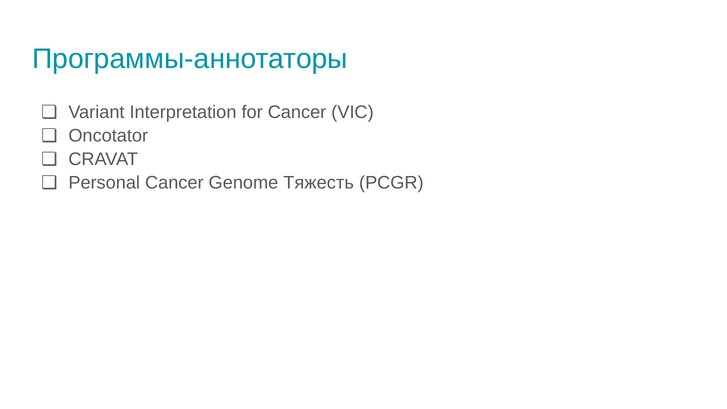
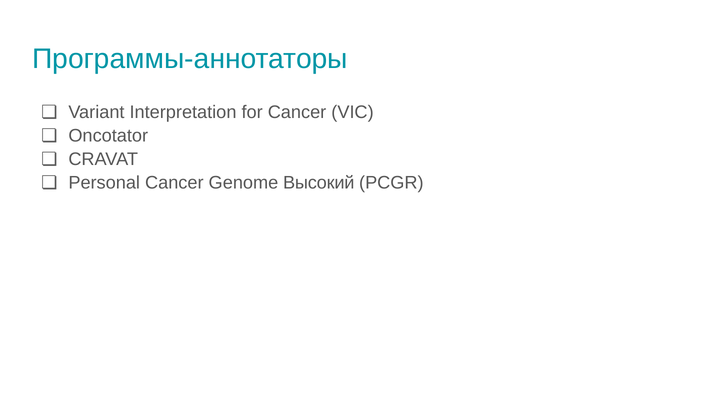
Тяжесть: Тяжесть -> Высокий (319, 183)
